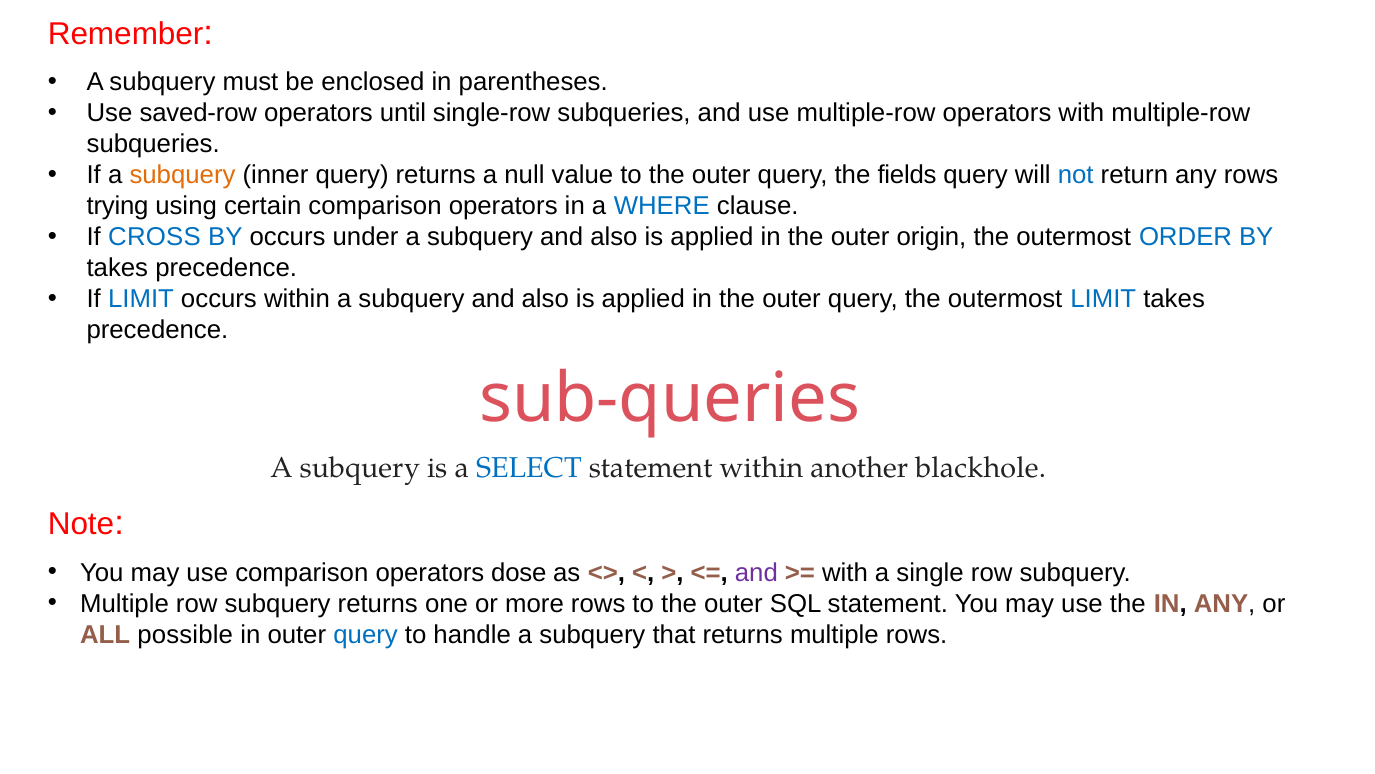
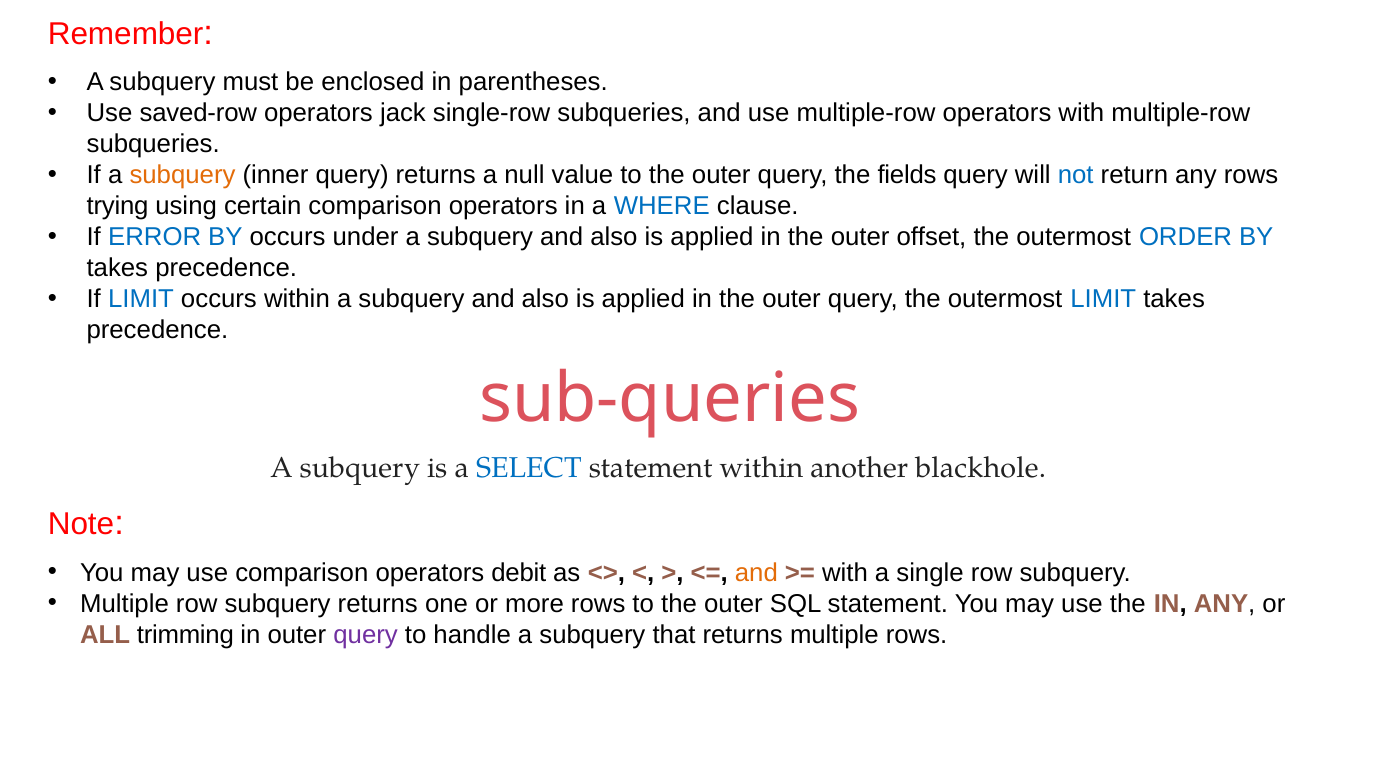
until: until -> jack (403, 113)
CROSS: CROSS -> ERROR (155, 237)
origin: origin -> offset (931, 237)
dose: dose -> debit (519, 572)
and colour: purple -> orange (756, 572)
possible: possible -> trimming (185, 634)
query colour: blue -> purple (366, 634)
